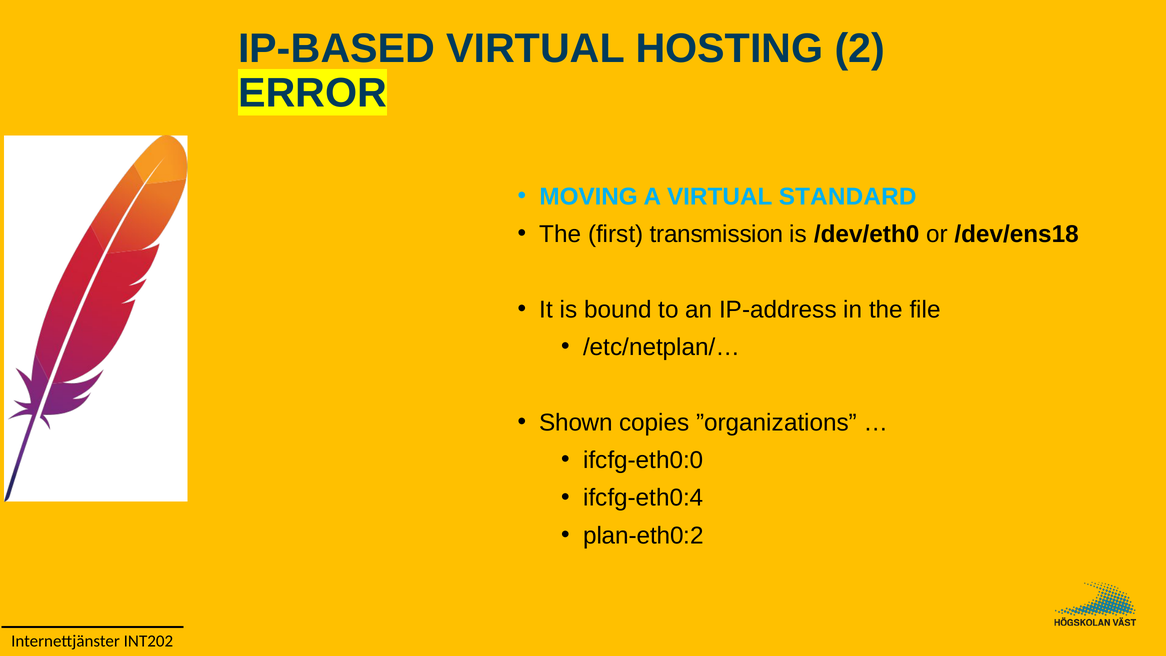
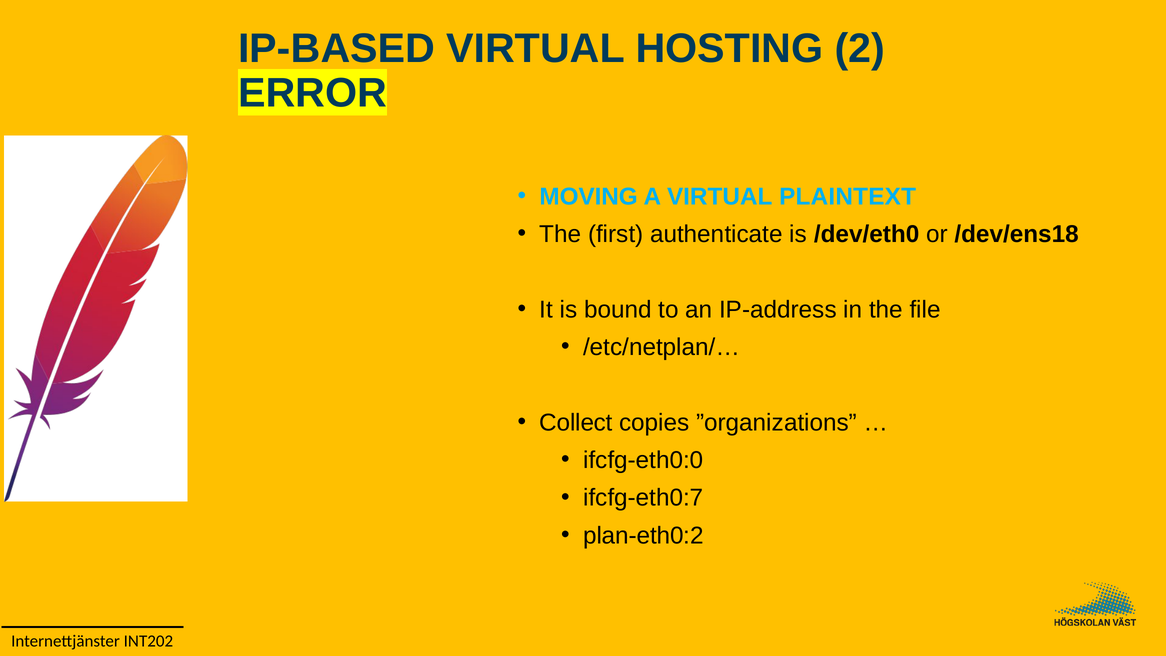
STANDARD: STANDARD -> PLAINTEXT (848, 196)
transmission: transmission -> authenticate (716, 234)
Shown: Shown -> Collect (576, 422)
ifcfg-eth0:4: ifcfg-eth0:4 -> ifcfg-eth0:7 (643, 498)
